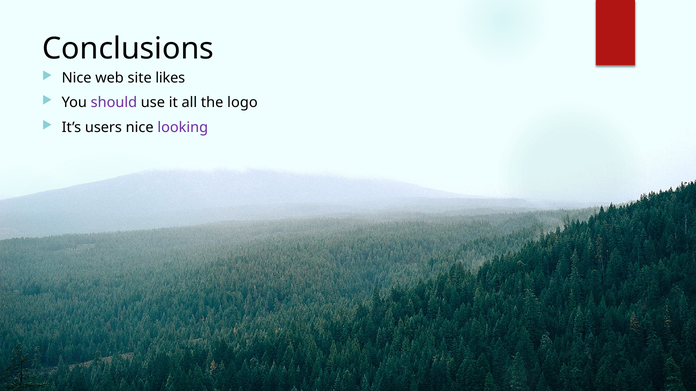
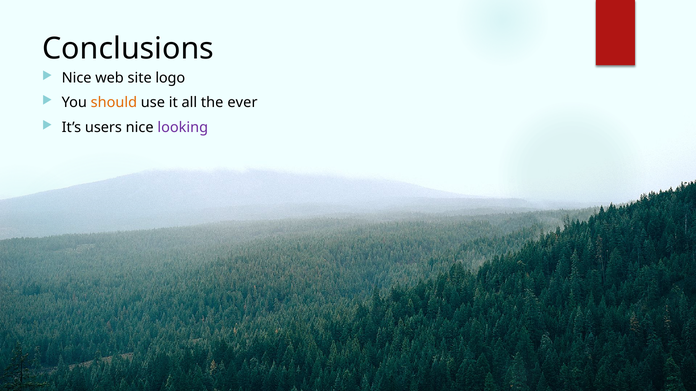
likes: likes -> logo (170, 78)
should colour: purple -> orange (114, 103)
logo: logo -> ever (242, 103)
